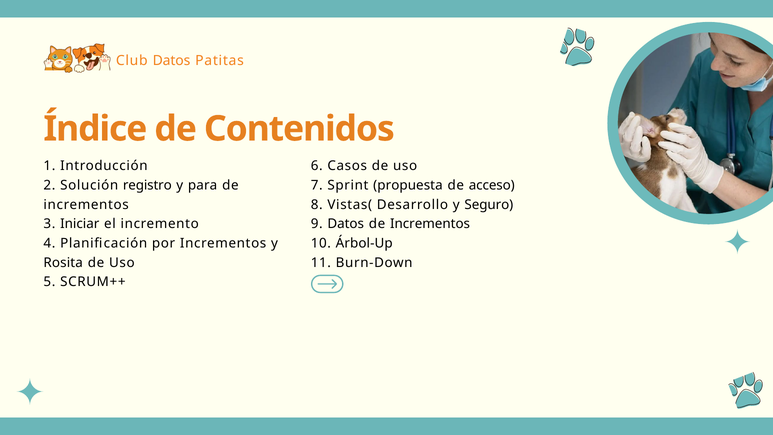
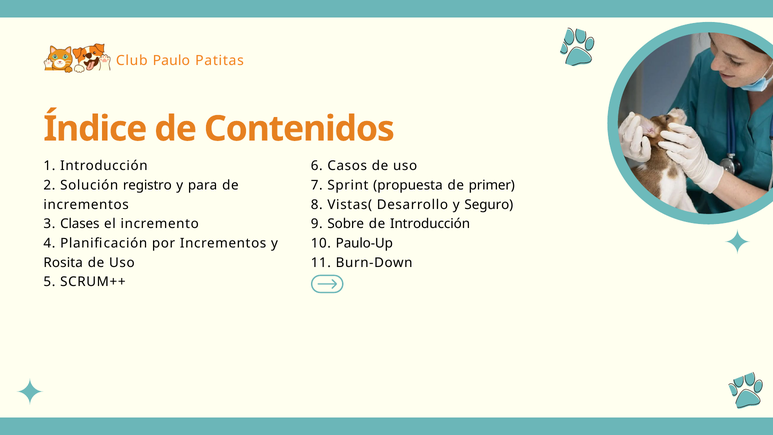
Club Datos: Datos -> Paulo (171, 60)
acceso: acceso -> primer (492, 185)
Iniciar: Iniciar -> Clases (80, 224)
9 Datos: Datos -> Sobre (346, 224)
Incrementos: Incrementos -> Introducción (430, 224)
Árbol-Up: Árbol-Up -> Paulo-Up (364, 243)
